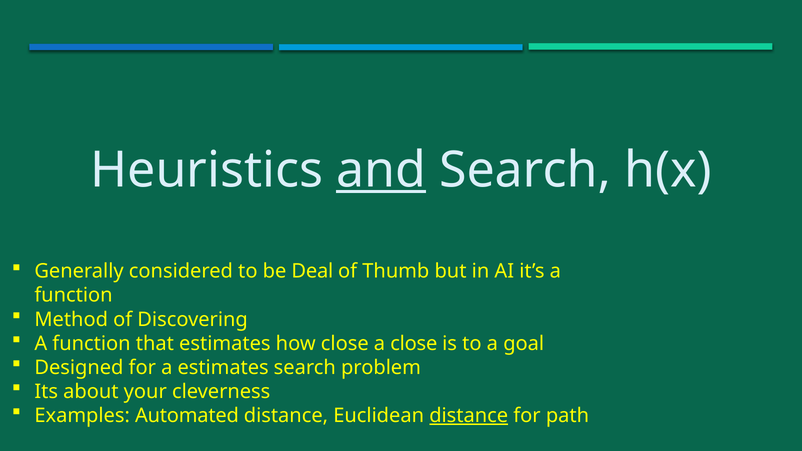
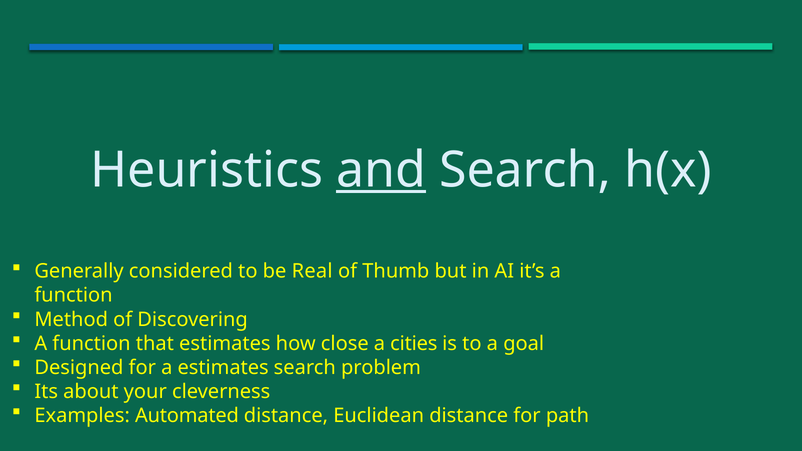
Deal: Deal -> Real (312, 271)
a close: close -> cities (414, 344)
distance underline: present -> none (469, 416)
